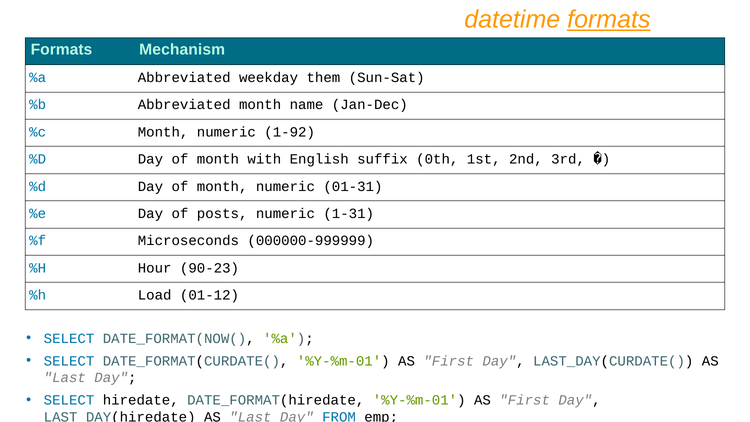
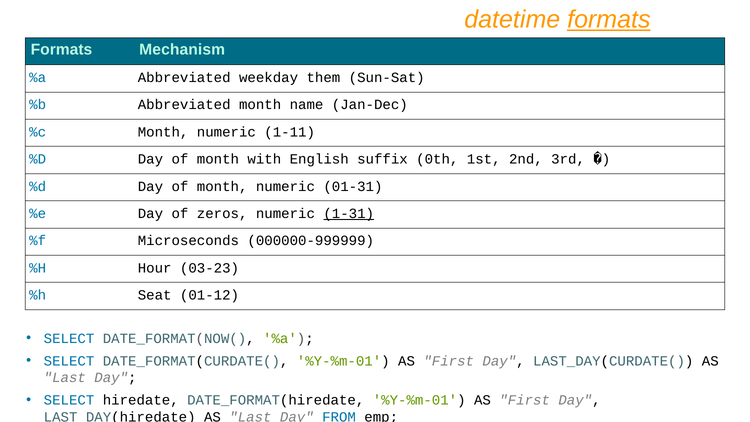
1-92: 1-92 -> 1-11 (290, 132)
posts: posts -> zeros (222, 214)
1-31 underline: none -> present (349, 214)
90-23: 90-23 -> 03-23 (210, 268)
Load: Load -> Seat (155, 295)
